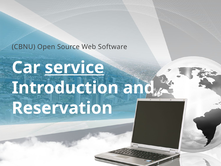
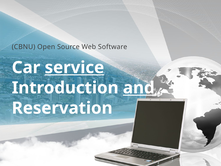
and underline: none -> present (139, 88)
